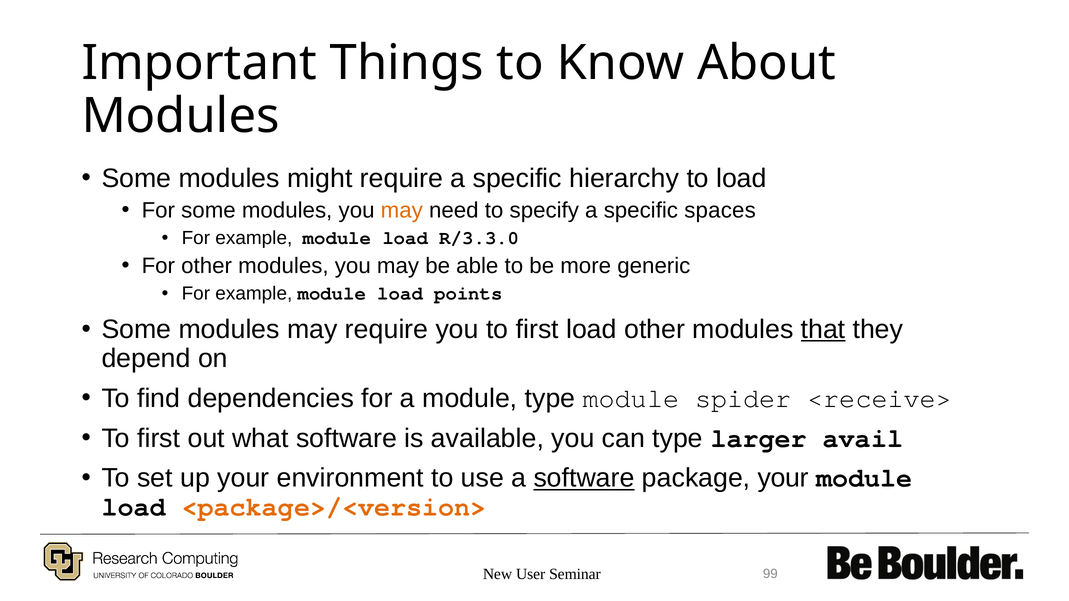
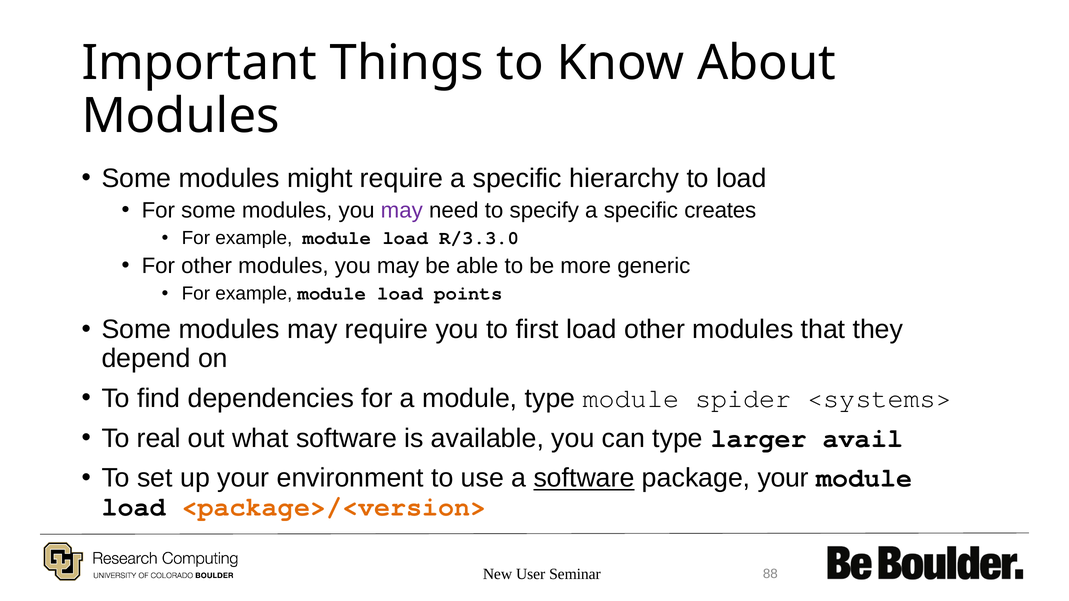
may colour: orange -> purple (402, 210)
spaces: spaces -> creates (720, 210)
that underline: present -> none (823, 330)
<receive>: <receive> -> <systems> (880, 398)
first: first -> real (159, 438)
99: 99 -> 88 (770, 574)
